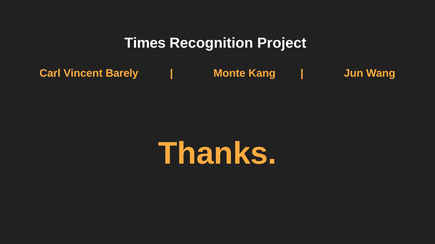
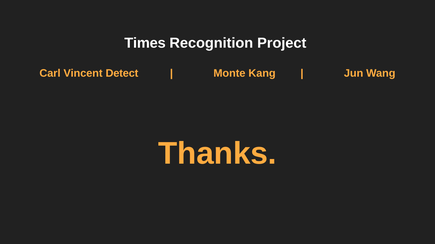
Barely: Barely -> Detect (122, 73)
